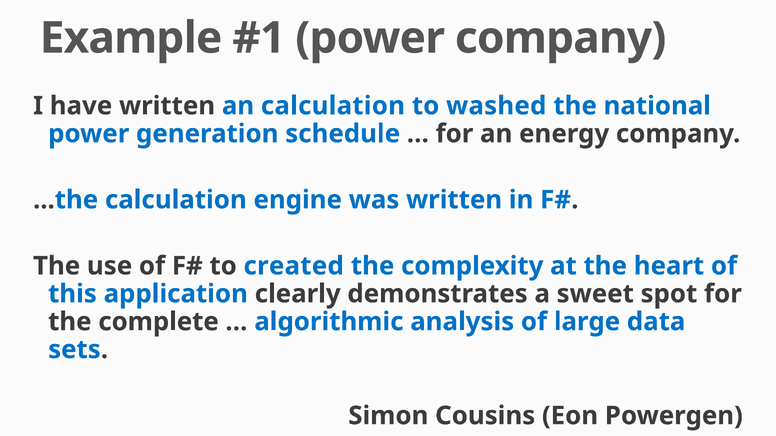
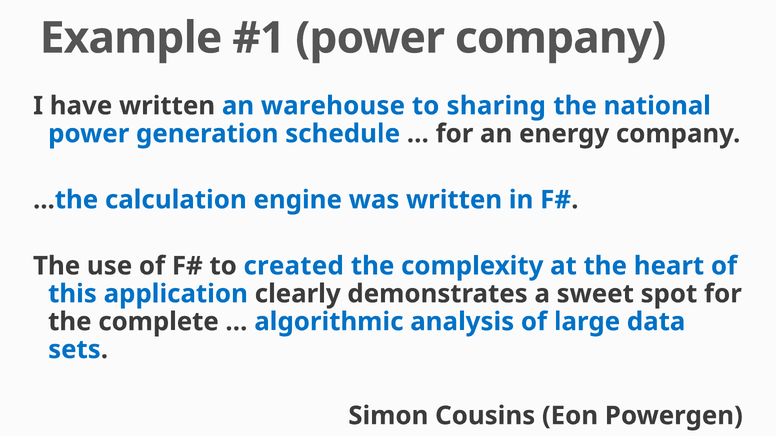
an calculation: calculation -> warehouse (333, 106)
washed: washed -> sharing (496, 106)
